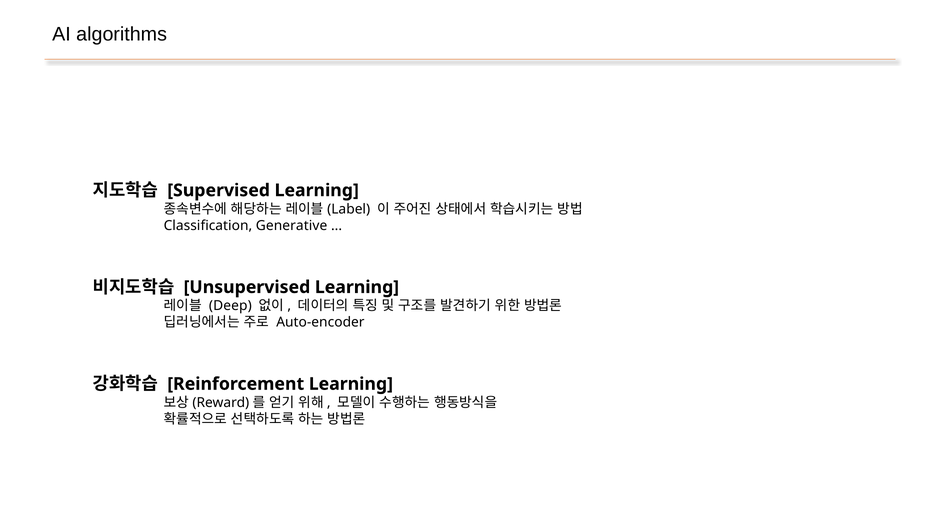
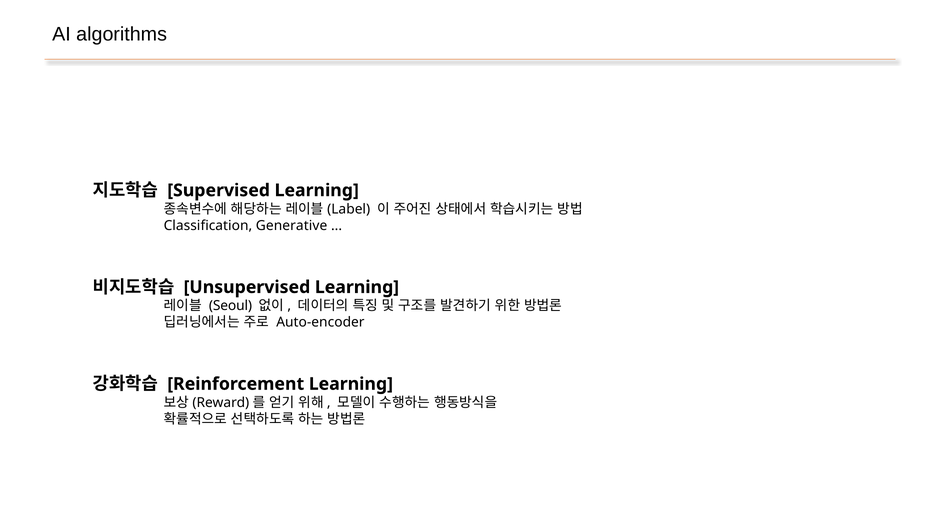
Deep: Deep -> Seoul (231, 306)
